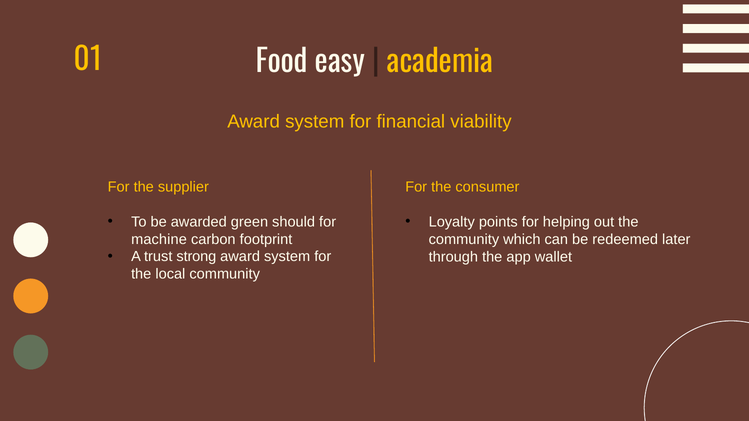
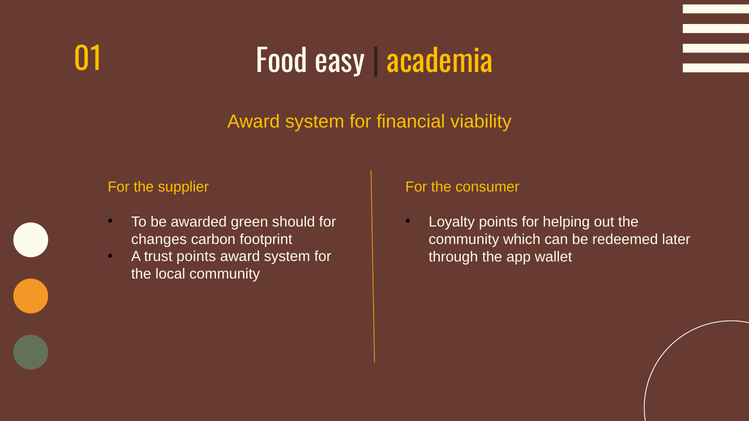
machine: machine -> changes (159, 239)
trust strong: strong -> points (196, 257)
